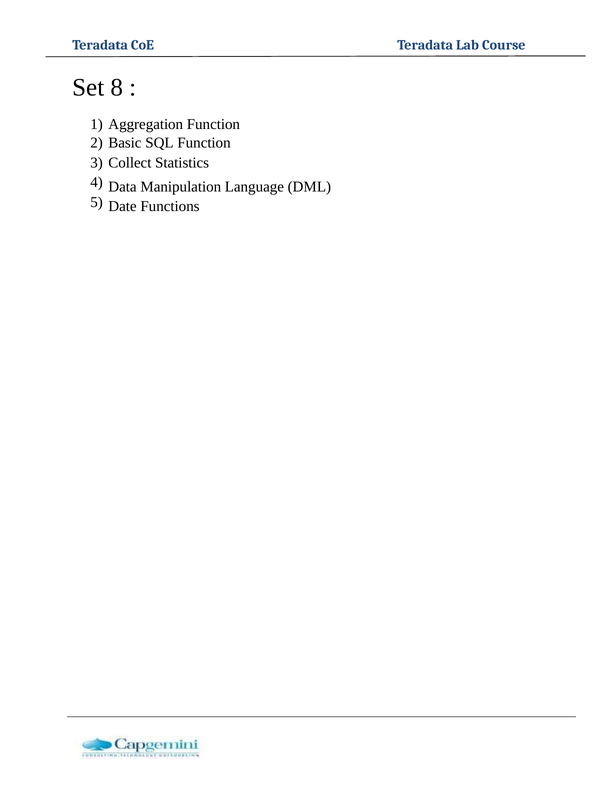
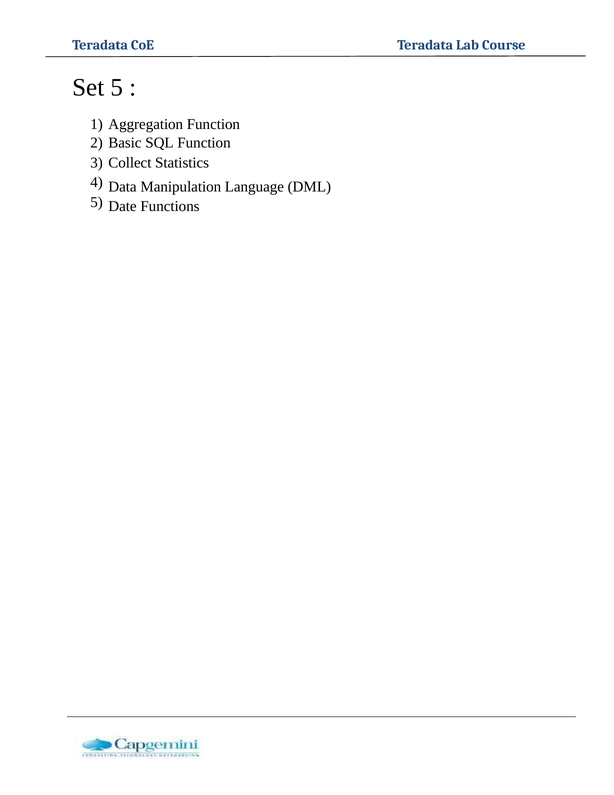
Set 8: 8 -> 5 (117, 88)
